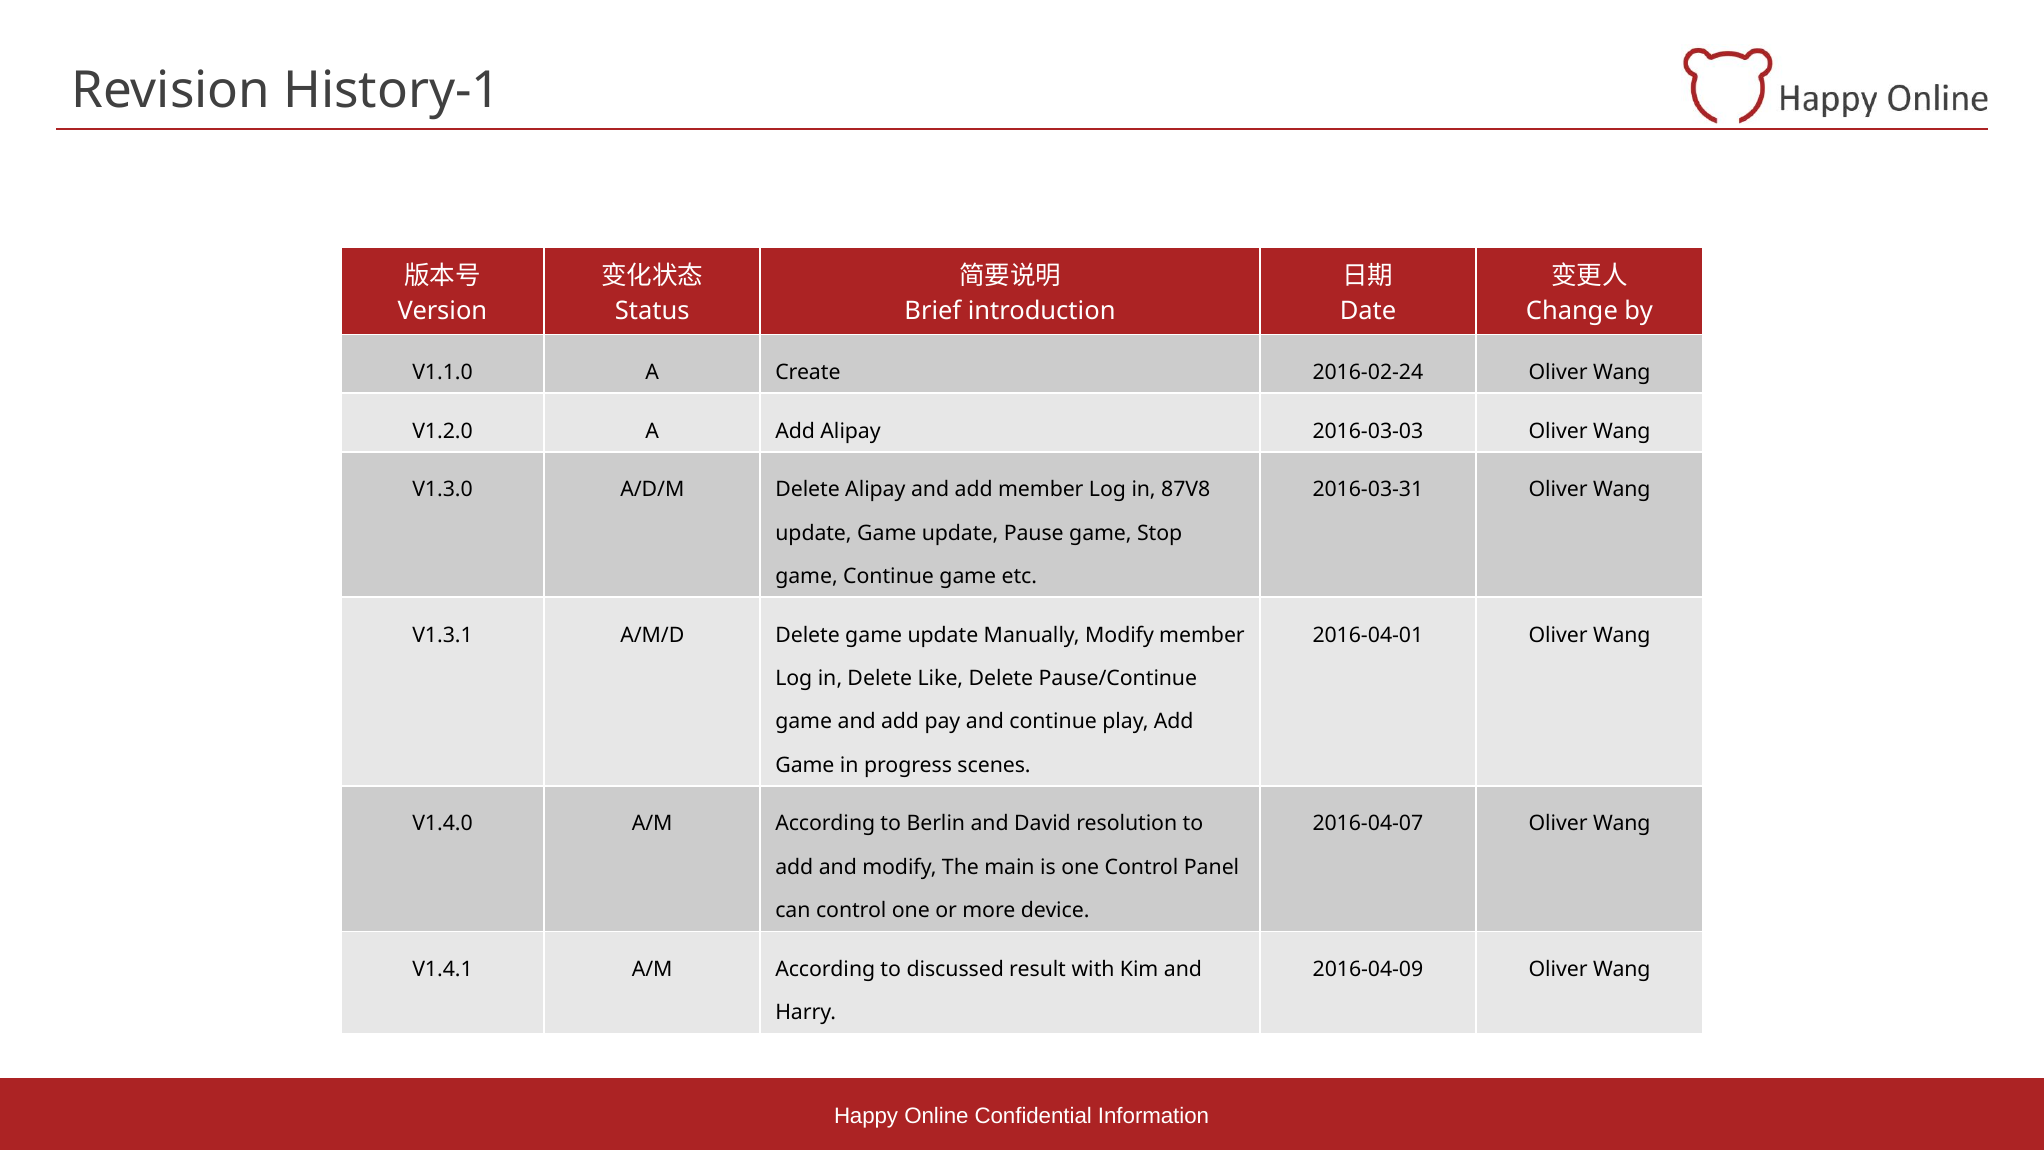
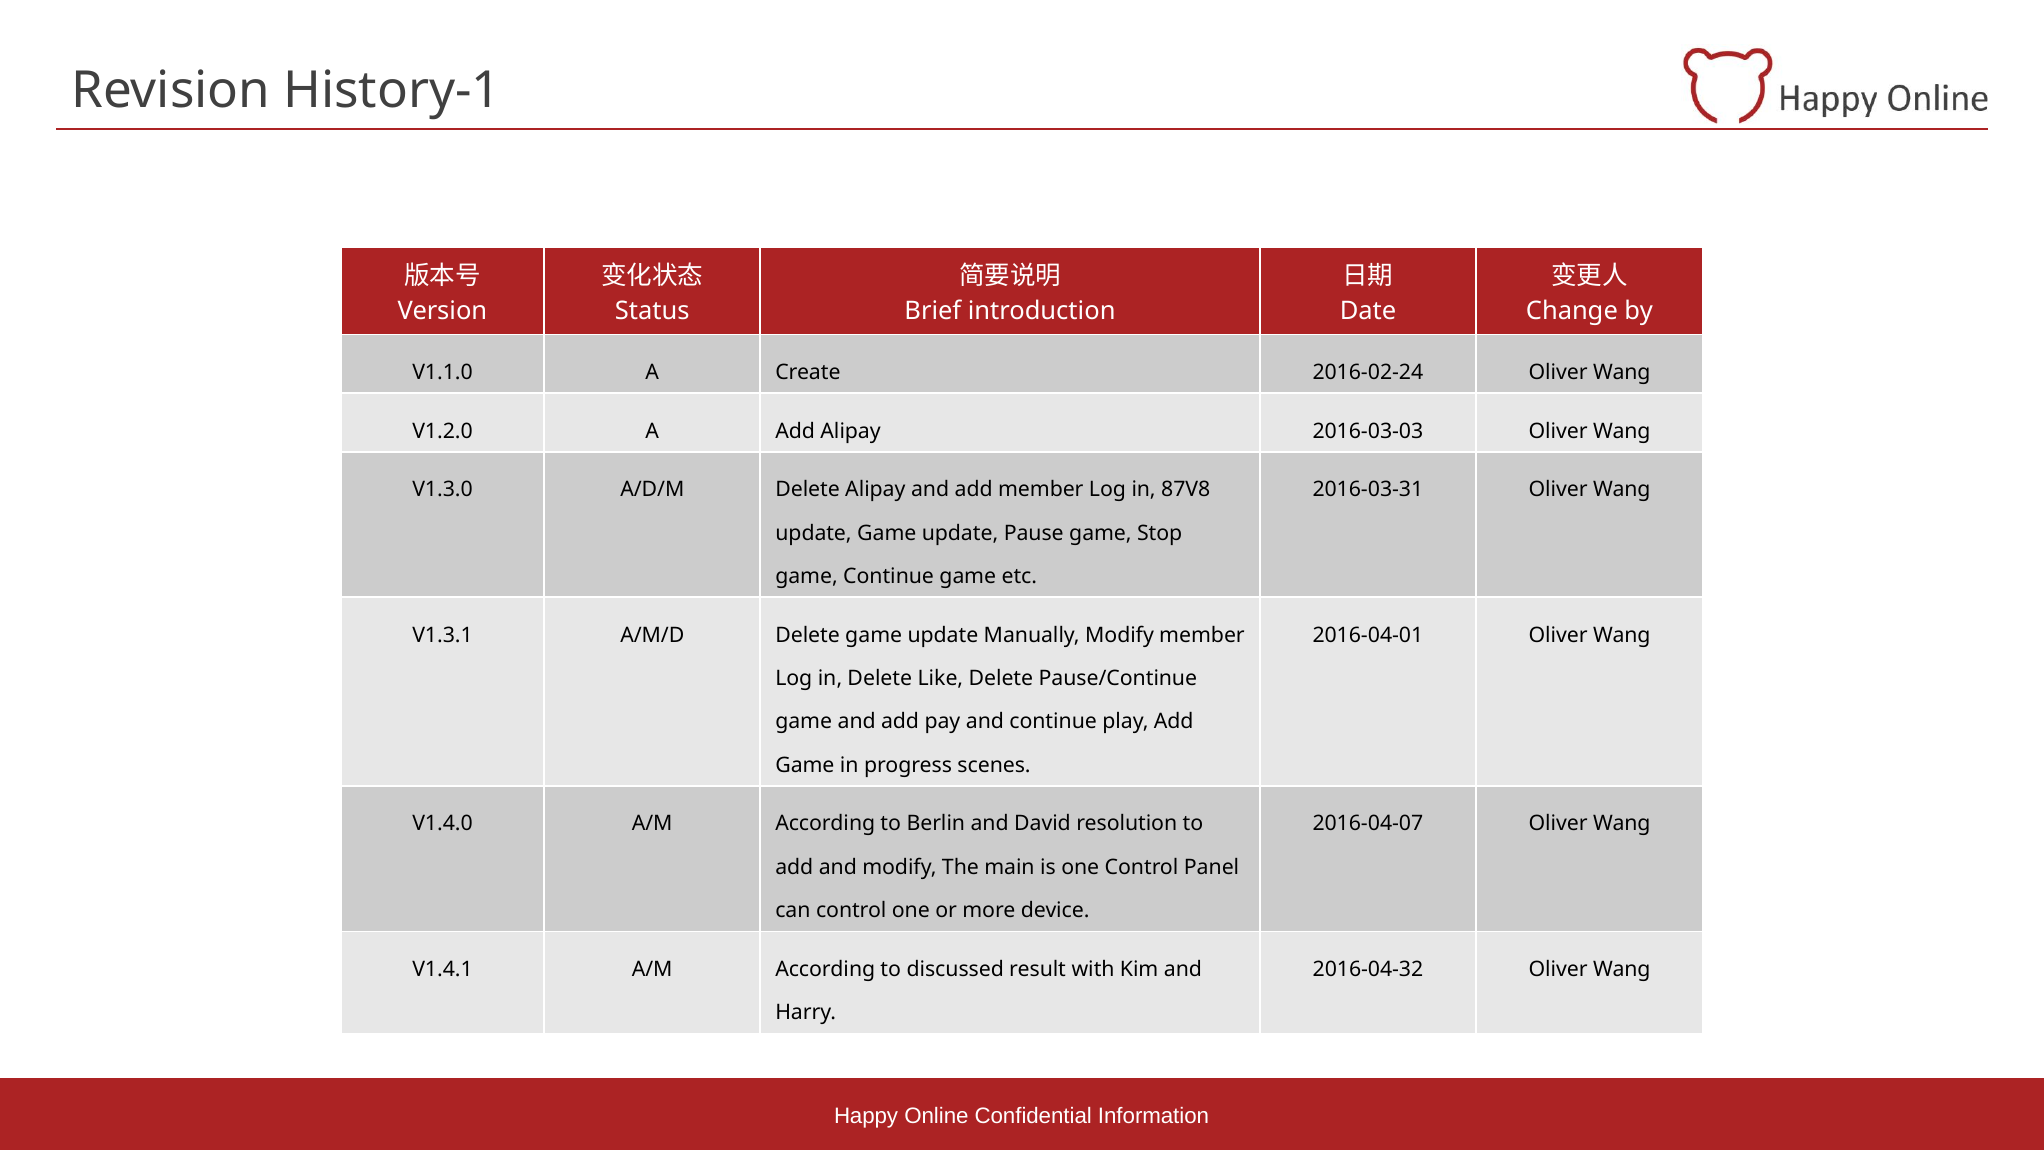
2016-04-09: 2016-04-09 -> 2016-04-32 (1368, 969)
